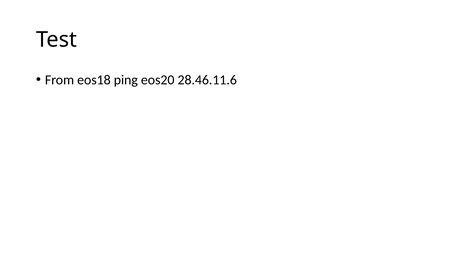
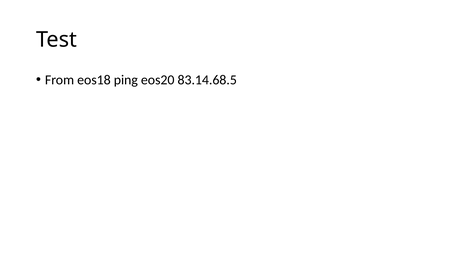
28.46.11.6: 28.46.11.6 -> 83.14.68.5 (207, 80)
